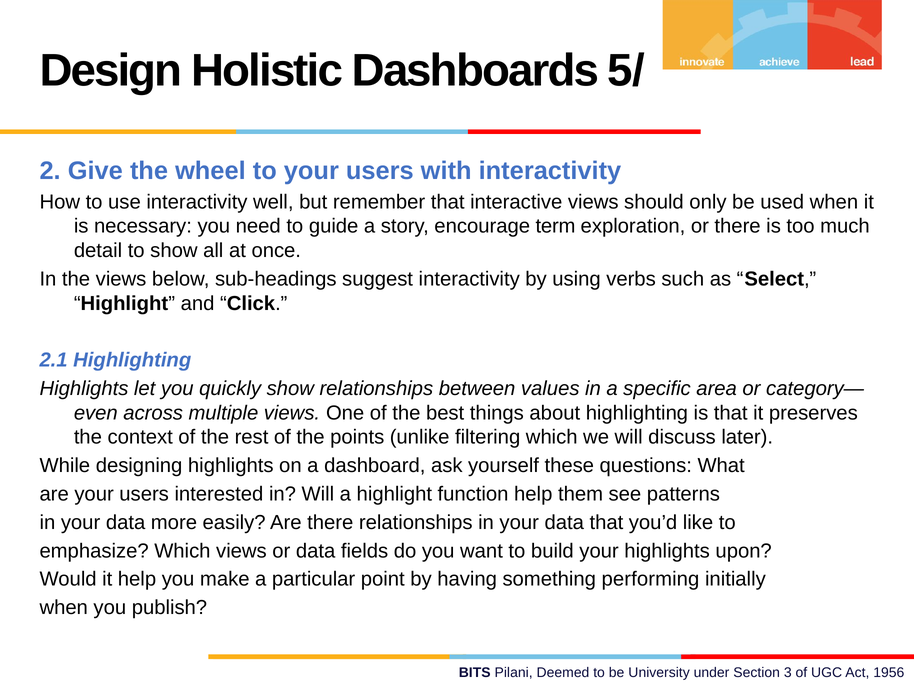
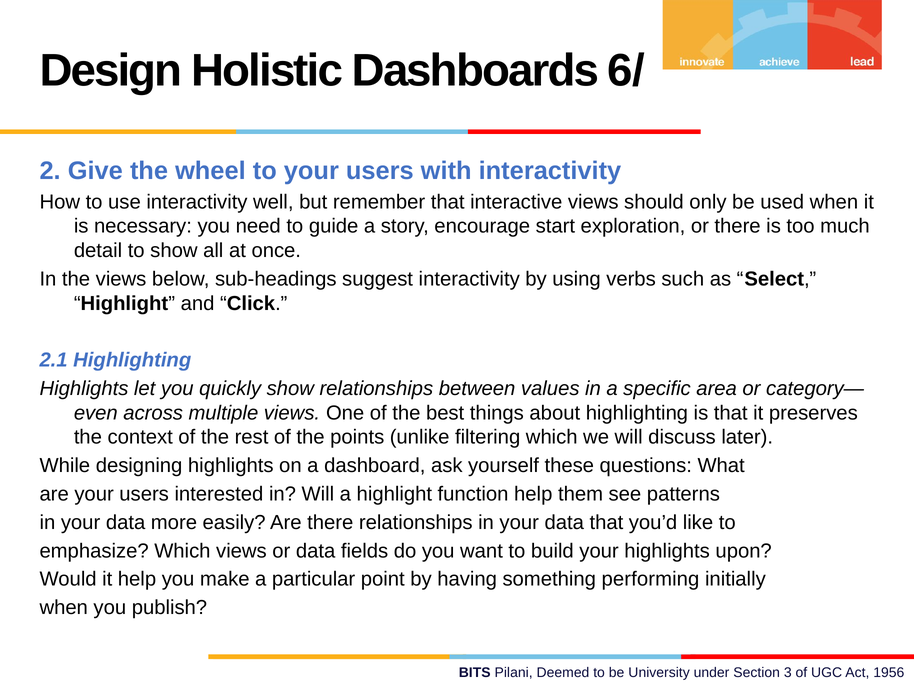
5/: 5/ -> 6/ (626, 71)
term: term -> start (555, 226)
